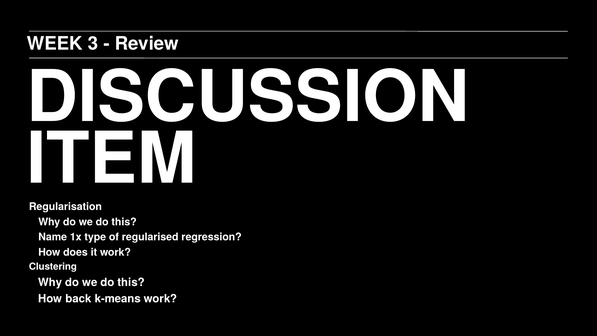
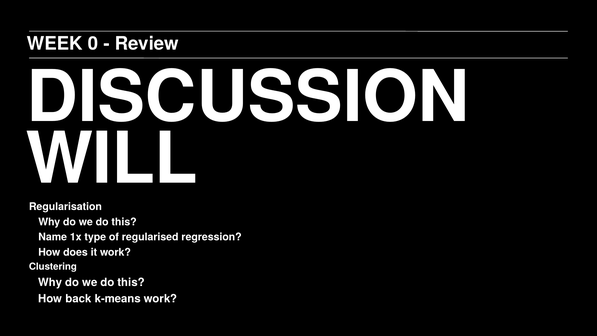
3: 3 -> 0 (93, 44)
ITEM: ITEM -> WILL (112, 159)
